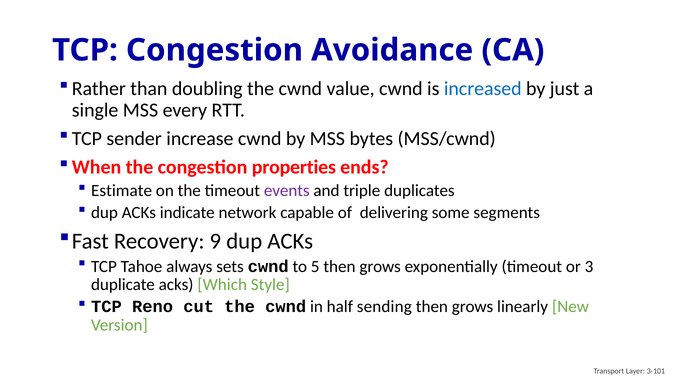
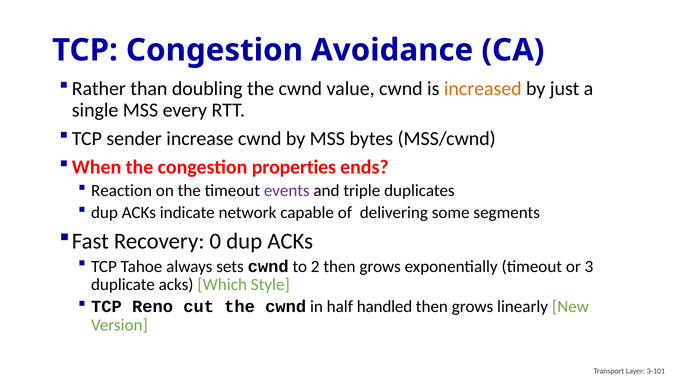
increased colour: blue -> orange (483, 89)
Estimate: Estimate -> Reaction (122, 191)
9: 9 -> 0 (215, 241)
5: 5 -> 2 (315, 266)
sending: sending -> handled (385, 307)
